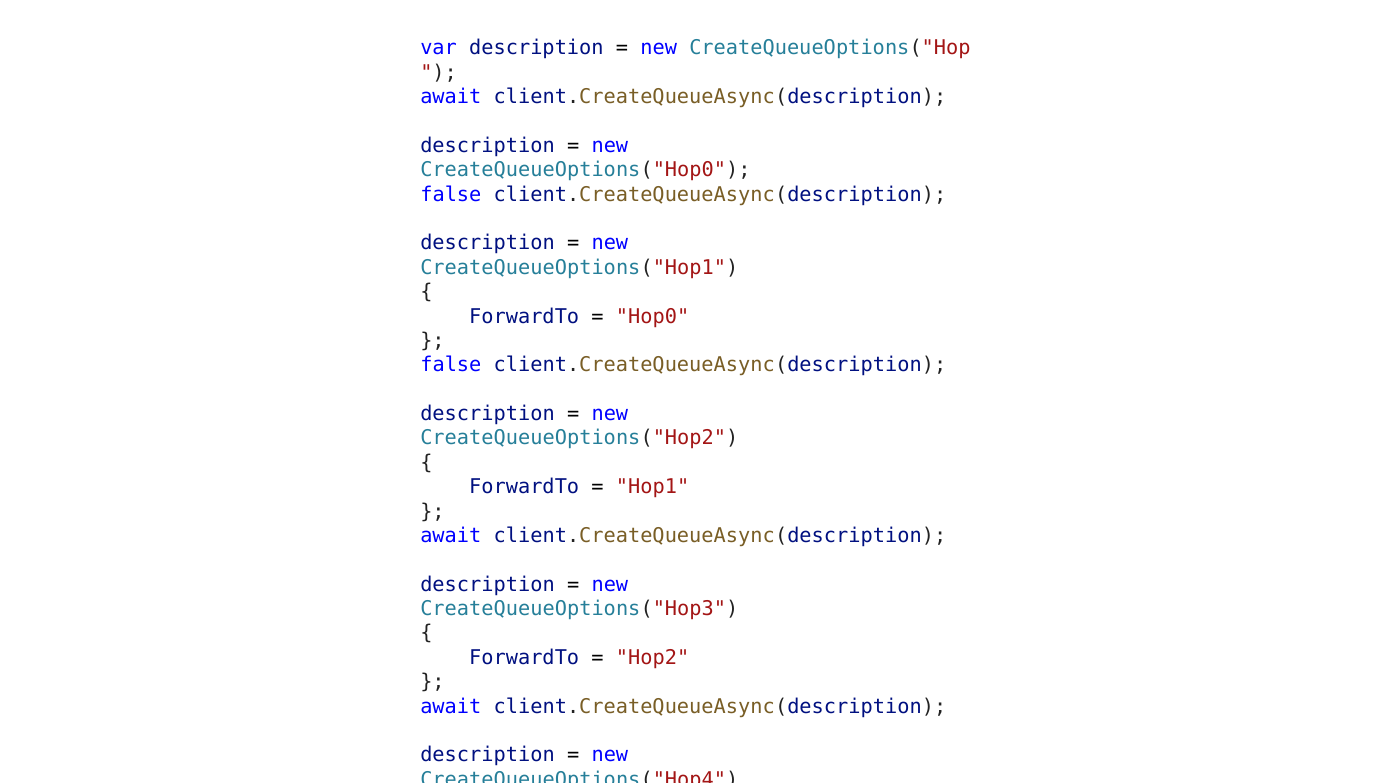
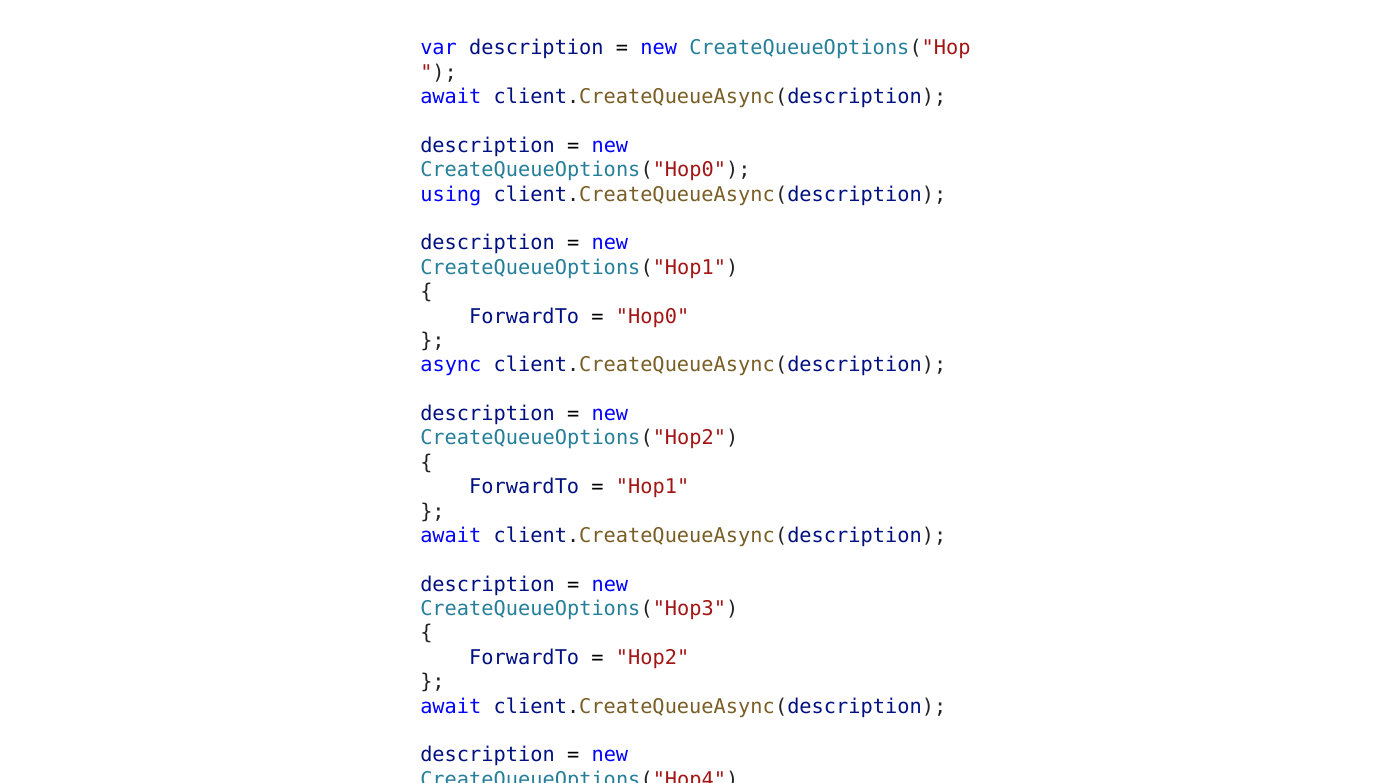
false: false -> using (451, 194)
false: false -> async (451, 365)
